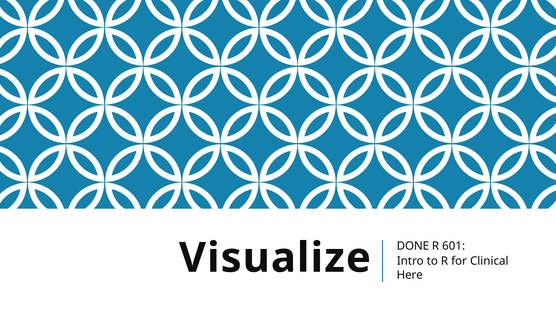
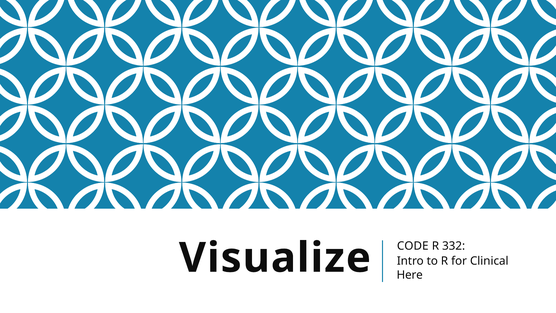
DONE: DONE -> CODE (413, 246)
601: 601 -> 332 (454, 246)
